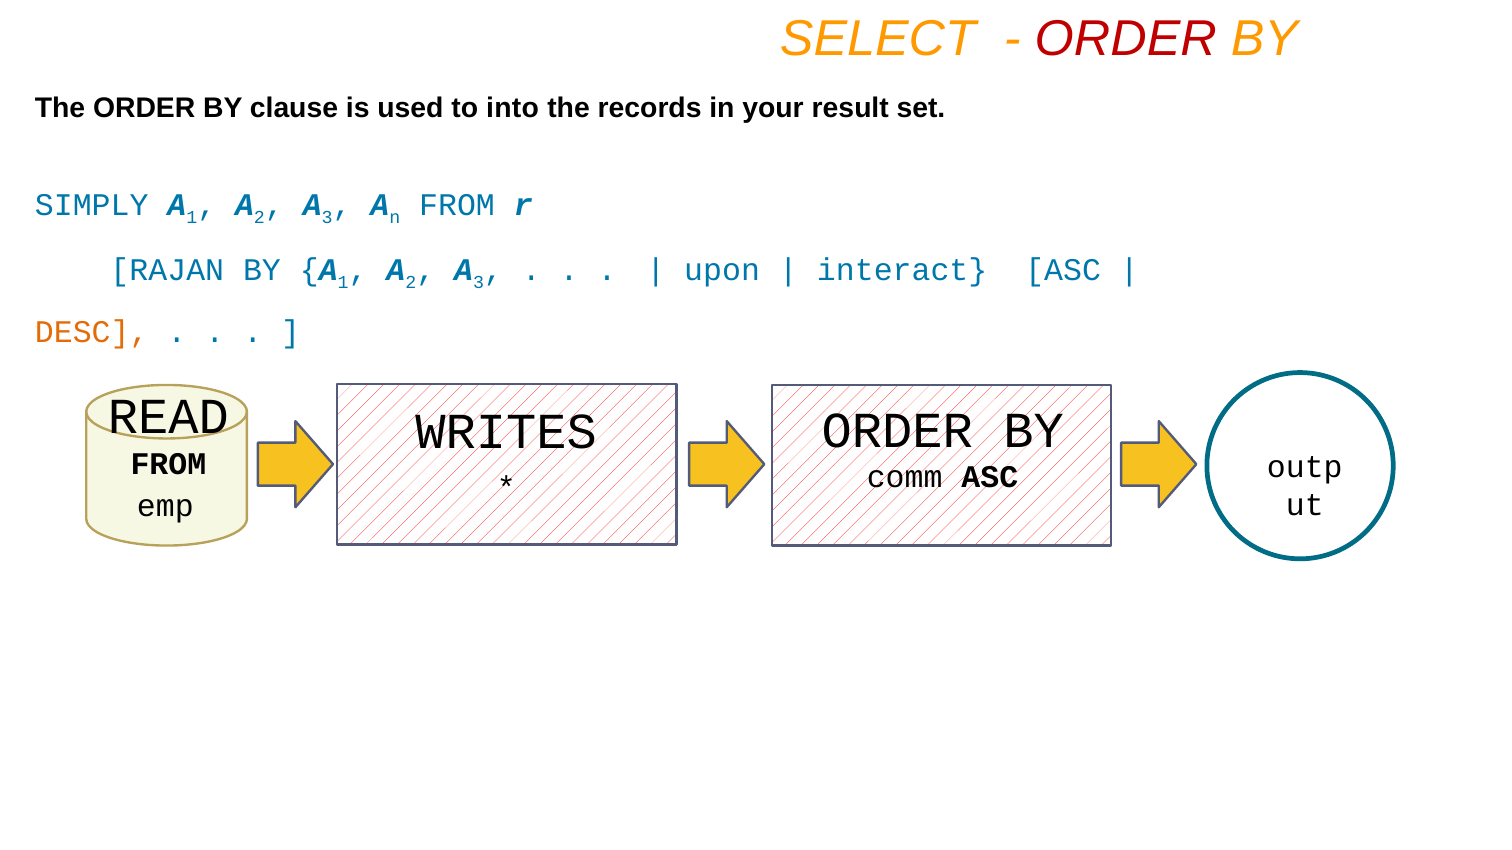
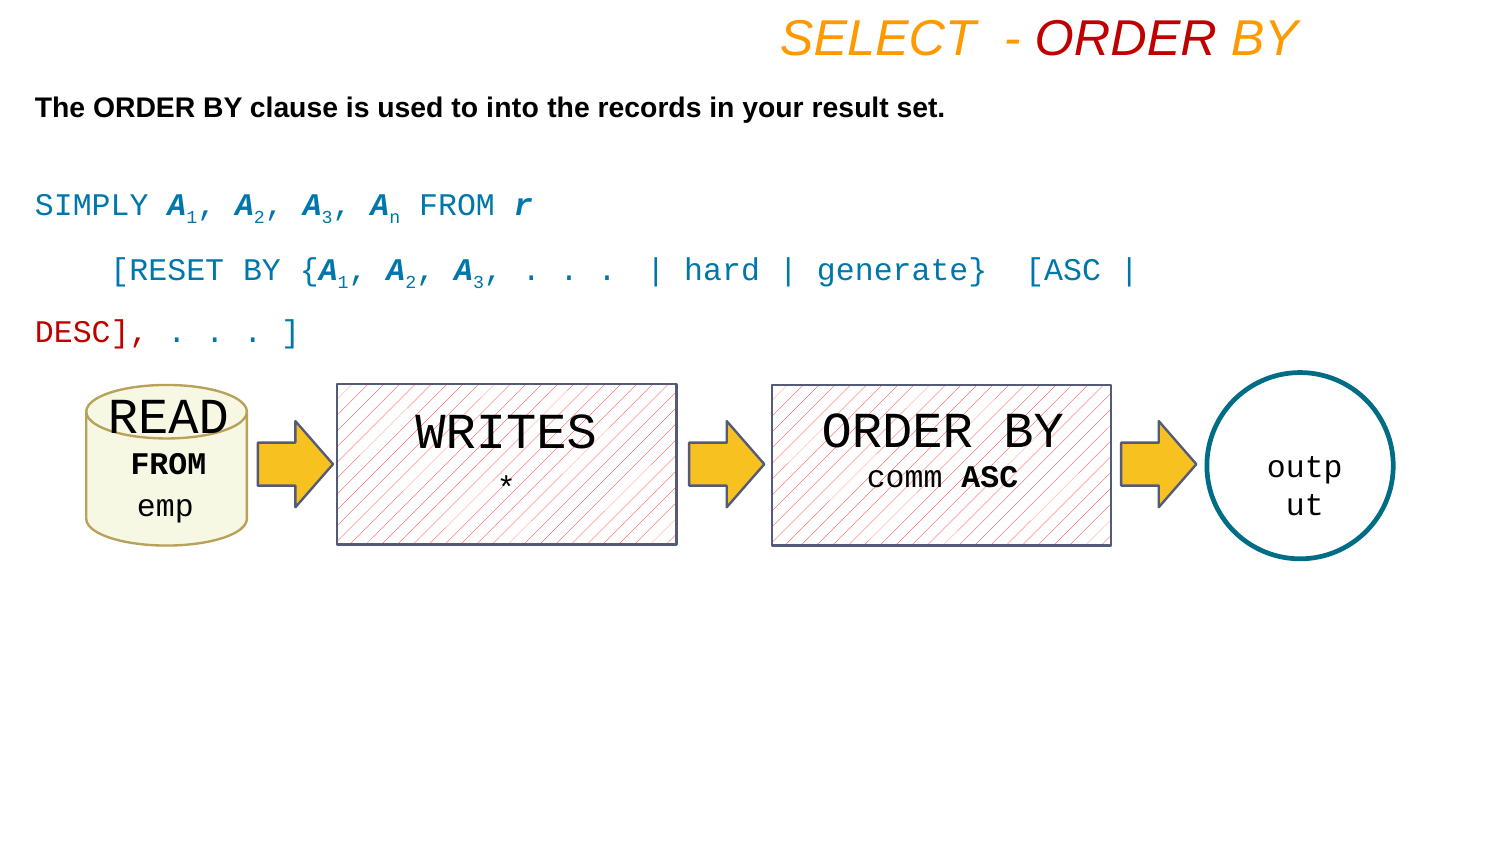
RAJAN: RAJAN -> RESET (167, 270)
upon: upon -> hard (722, 270)
interact: interact -> generate (902, 270)
DESC colour: orange -> red (92, 332)
